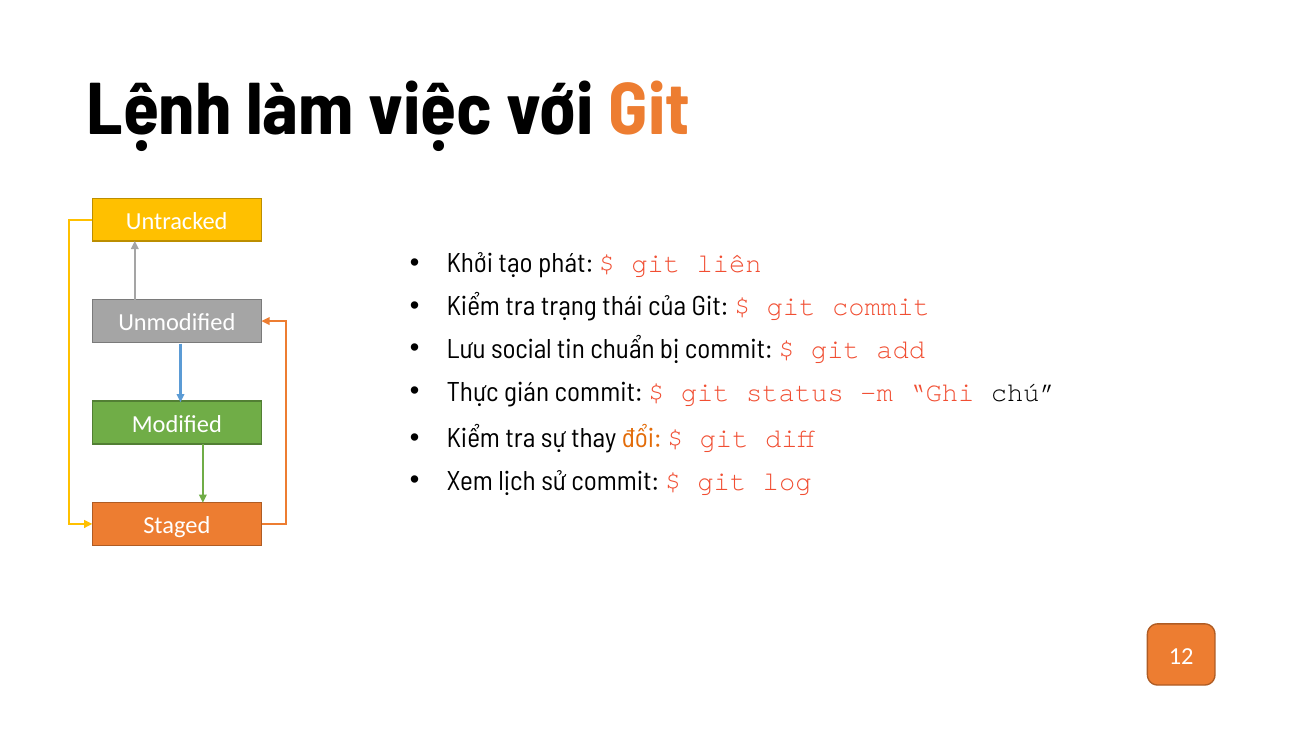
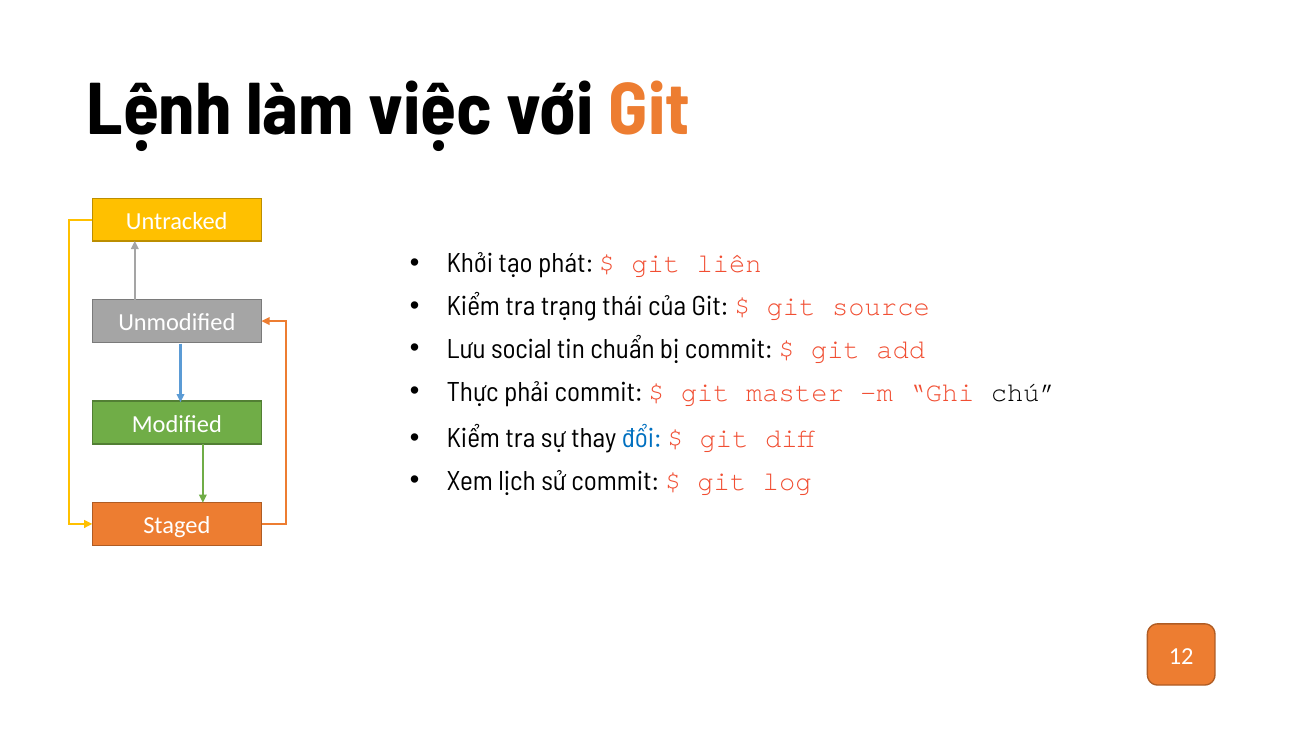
git commit: commit -> source (881, 306)
gián: gián -> phải (527, 392)
status: status -> master (795, 392)
đổi colour: orange -> blue (642, 438)
